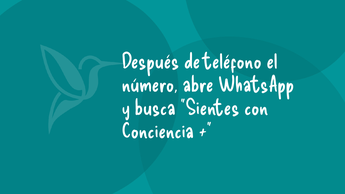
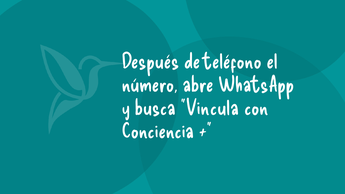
Sientes: Sientes -> Vincula (210, 108)
